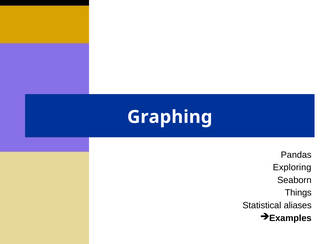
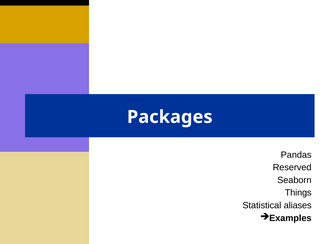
Graphing: Graphing -> Packages (170, 117)
Exploring: Exploring -> Reserved (292, 168)
